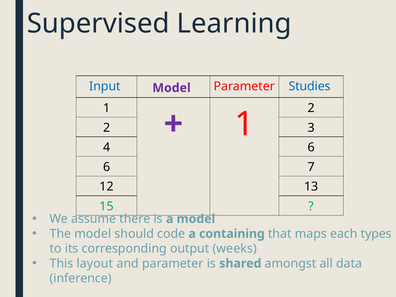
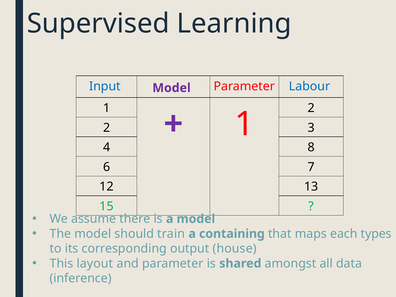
Studies: Studies -> Labour (310, 86)
4 6: 6 -> 8 (311, 147)
code: code -> train (171, 234)
weeks: weeks -> house (235, 249)
